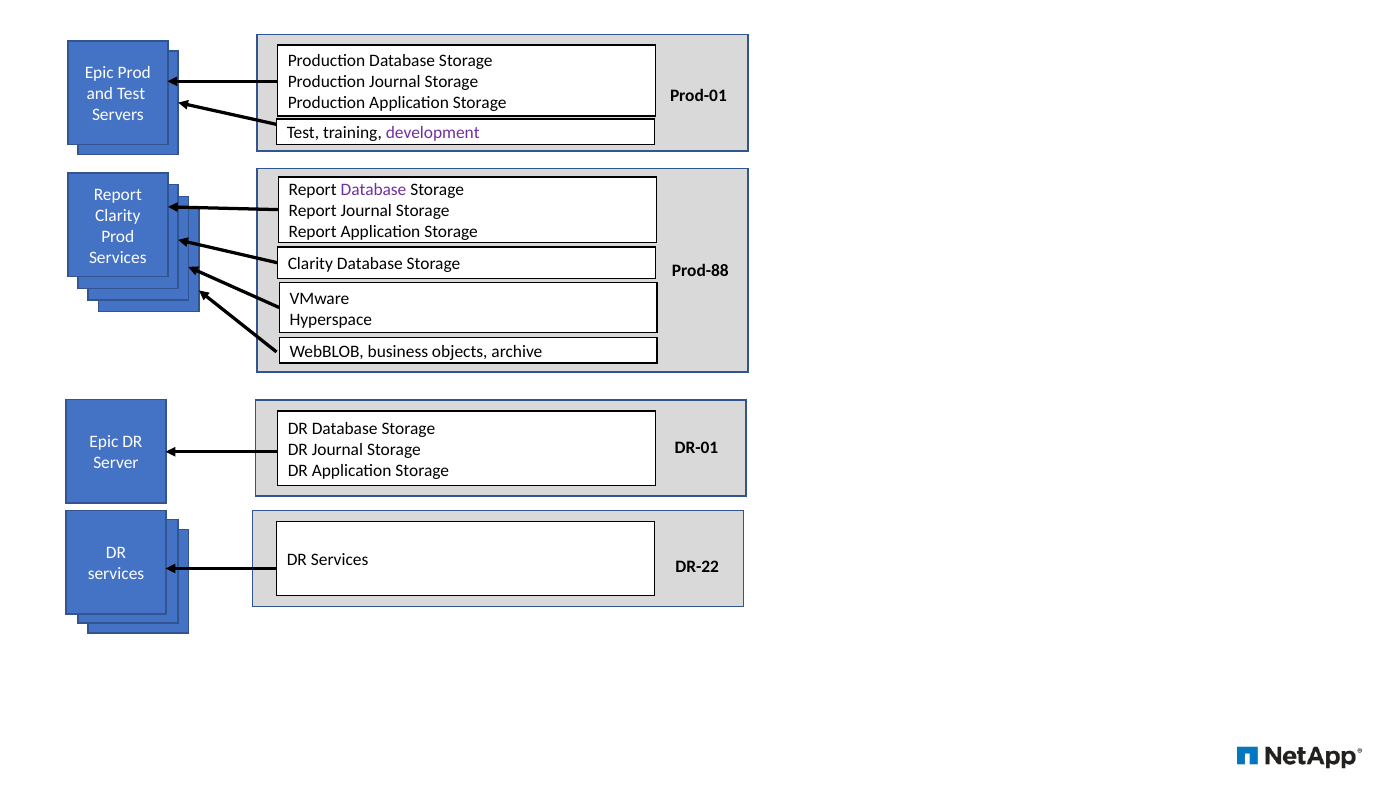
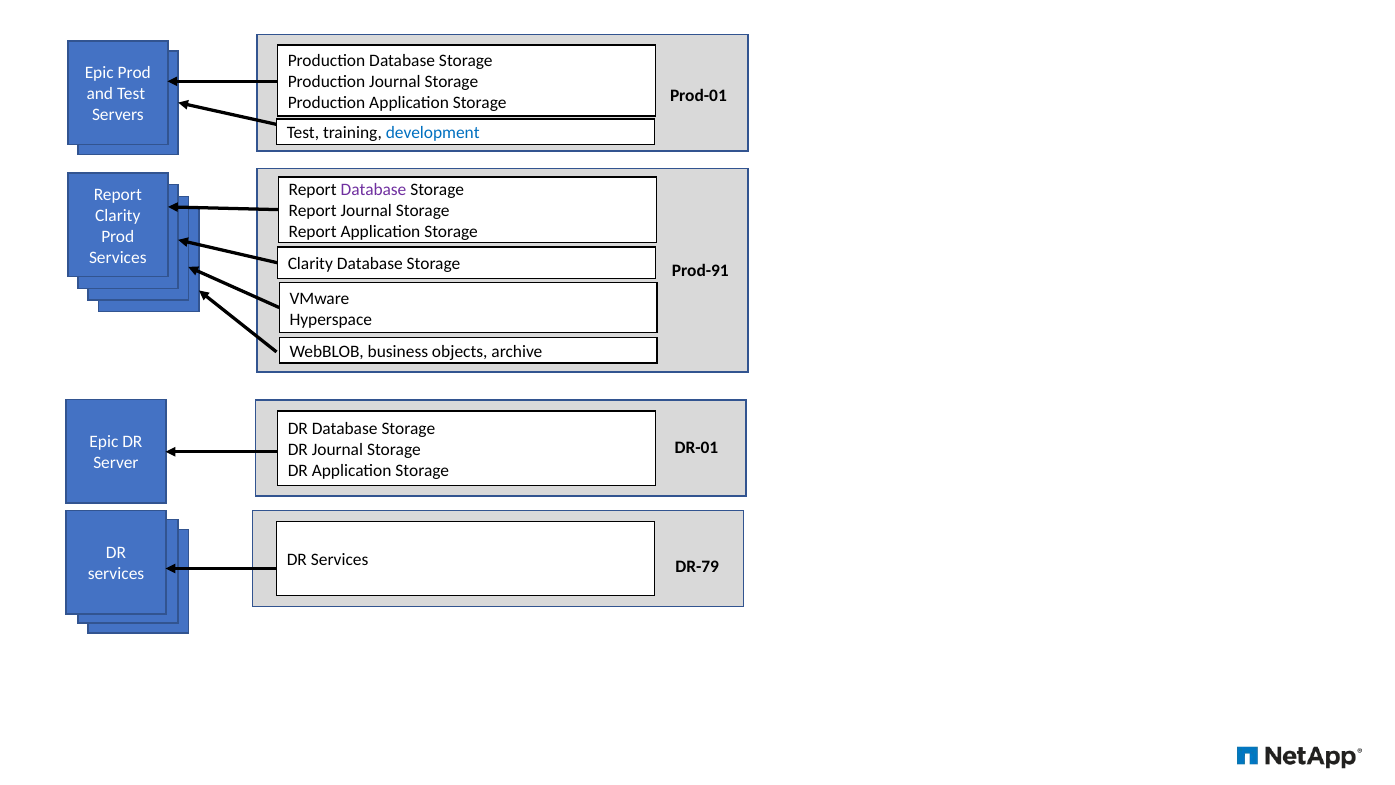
development colour: purple -> blue (433, 133)
Prod-88: Prod-88 -> Prod-91 (700, 271)
DR-22: DR-22 -> DR-79 (697, 567)
